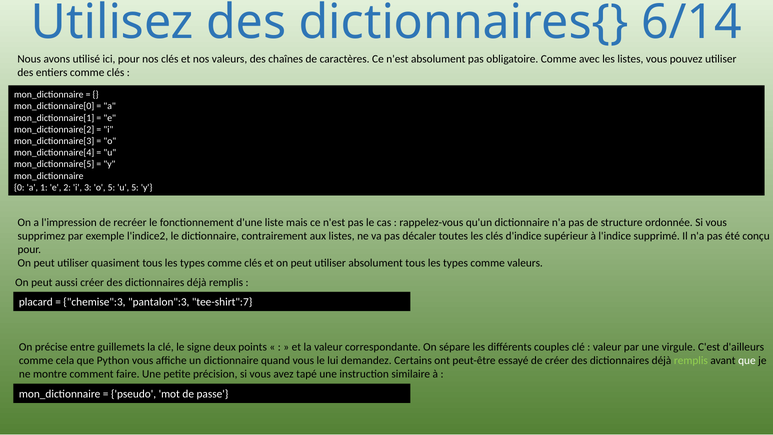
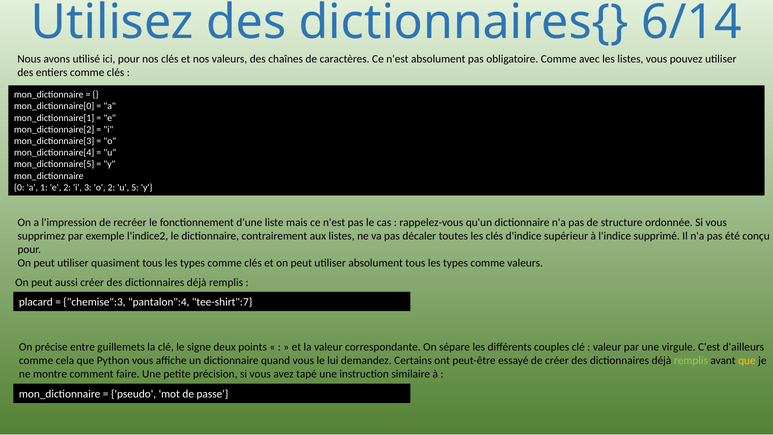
o 5: 5 -> 2 (111, 187)
pantalon":3: pantalon":3 -> pantalon":4 (159, 302)
que colour: white -> yellow (747, 361)
